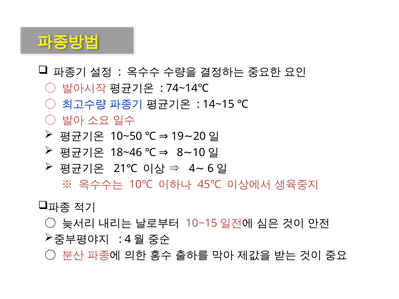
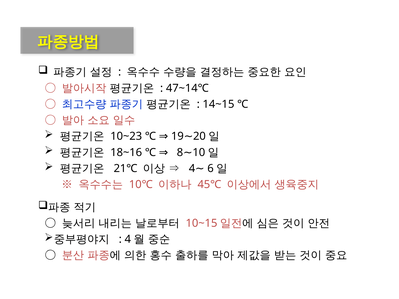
74~14℃: 74~14℃ -> 47~14℃ (187, 88)
10~50: 10~50 -> 10~23 (126, 136)
18~46: 18~46 -> 18~16 (126, 152)
